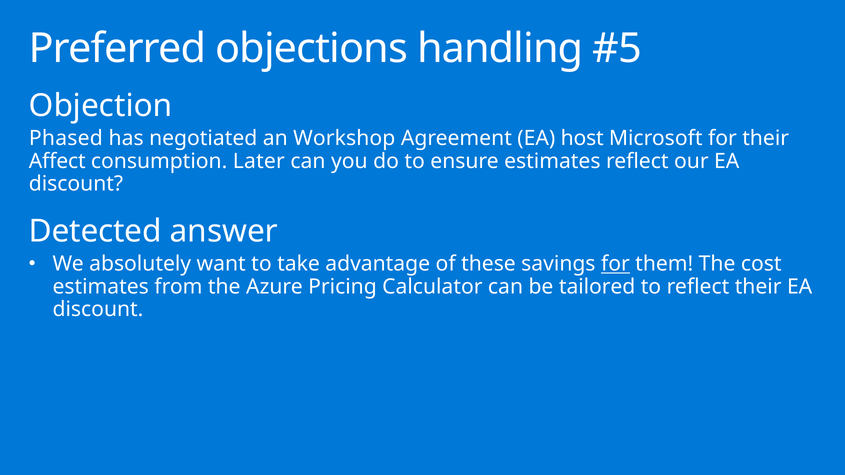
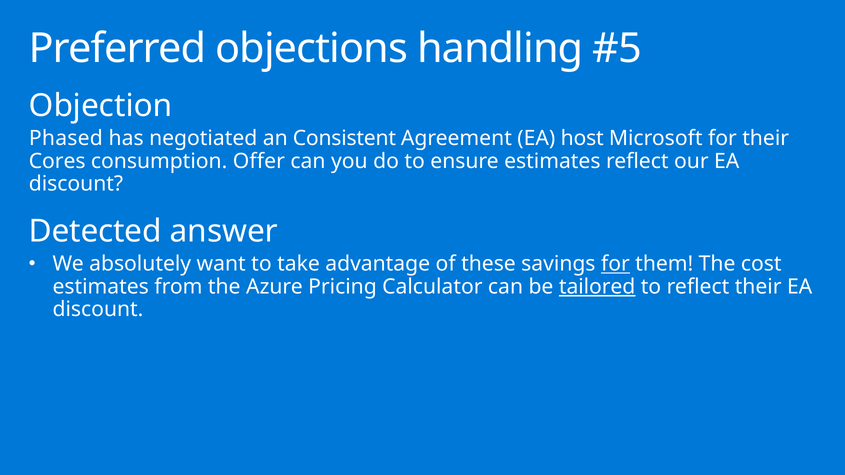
Workshop: Workshop -> Consistent (344, 138)
Affect: Affect -> Cores (57, 161)
Later: Later -> Offer (259, 161)
tailored underline: none -> present (597, 287)
